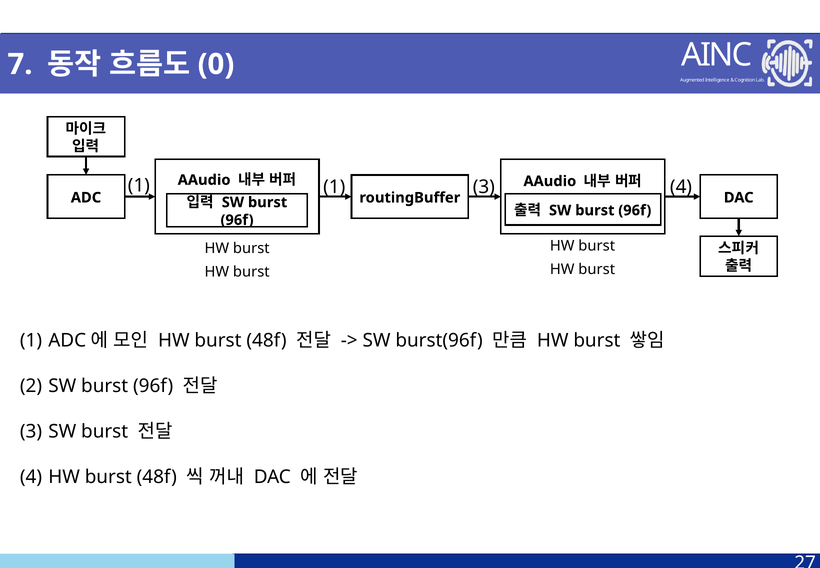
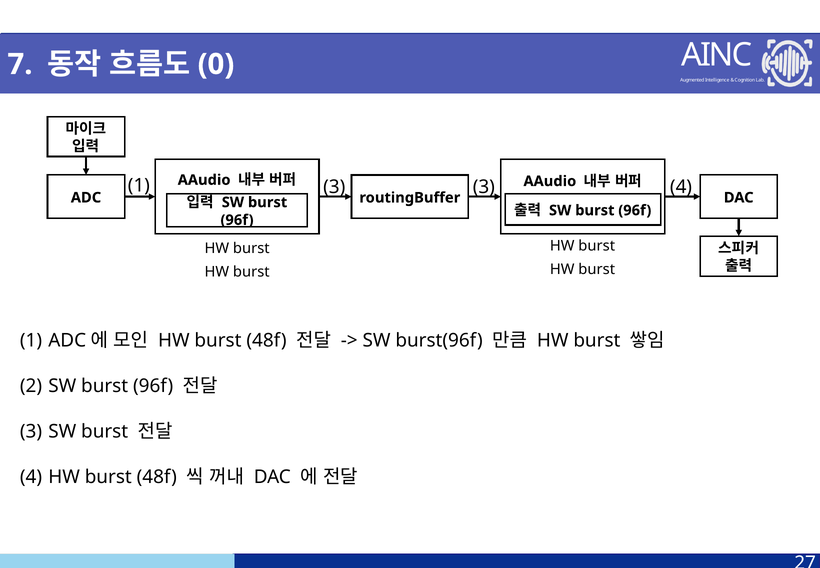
1 1: 1 -> 3 (334, 187)
